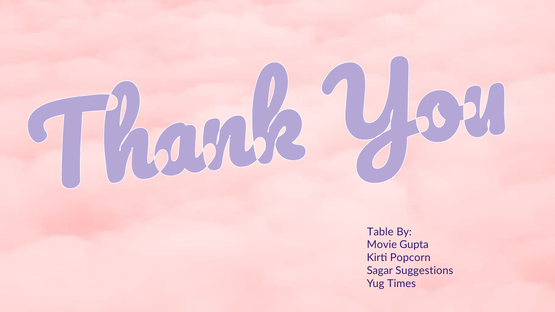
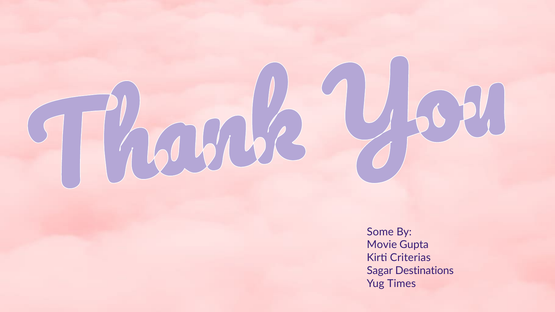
Table: Table -> Some (380, 232)
Popcorn: Popcorn -> Criterias (410, 258)
Suggestions: Suggestions -> Destinations (424, 271)
